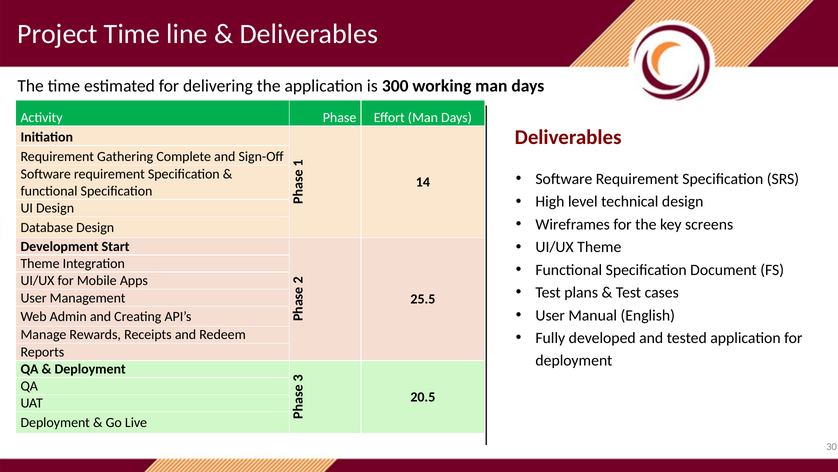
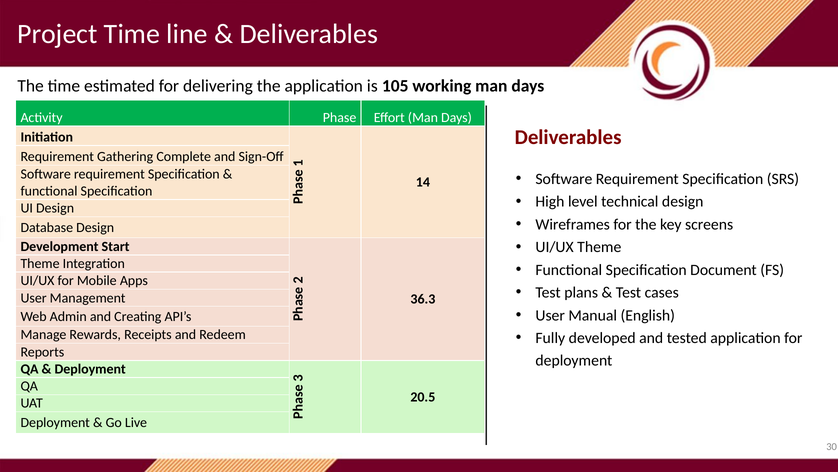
300: 300 -> 105 (395, 86)
25.5: 25.5 -> 36.3 (423, 299)
